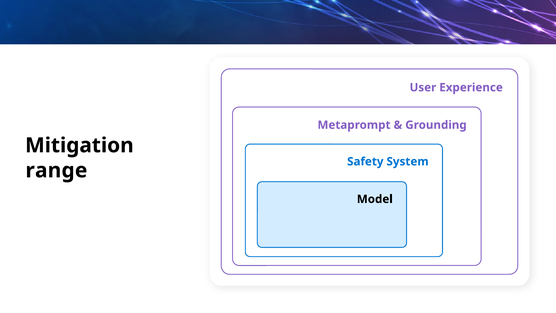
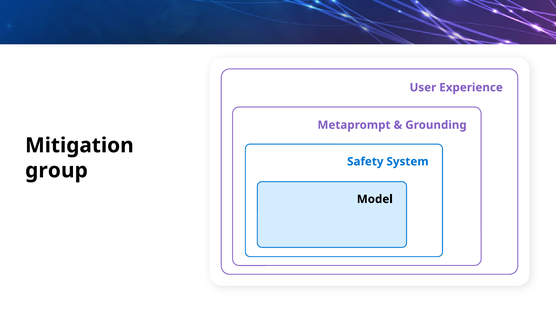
range: range -> group (56, 170)
